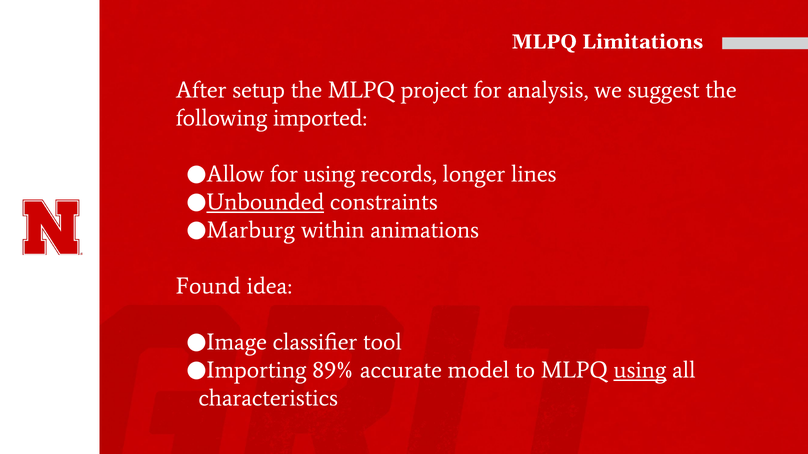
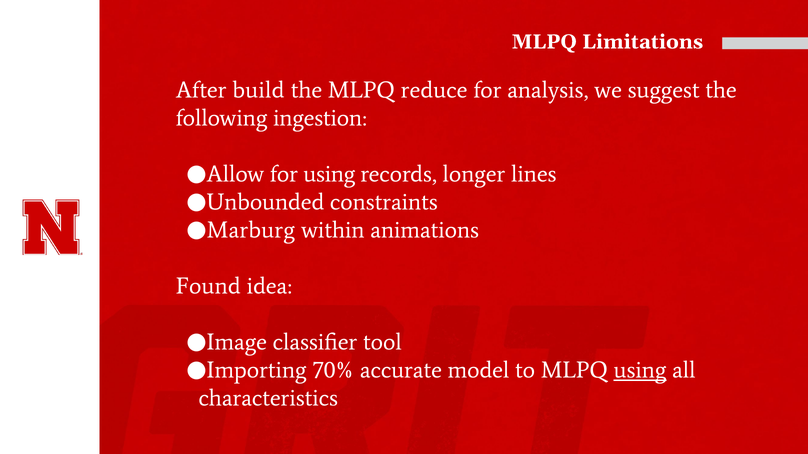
setup: setup -> build (258, 90)
project: project -> reduce (434, 90)
imported: imported -> ingestion (320, 118)
Unbounded underline: present -> none (265, 202)
89%: 89% -> 70% (333, 371)
